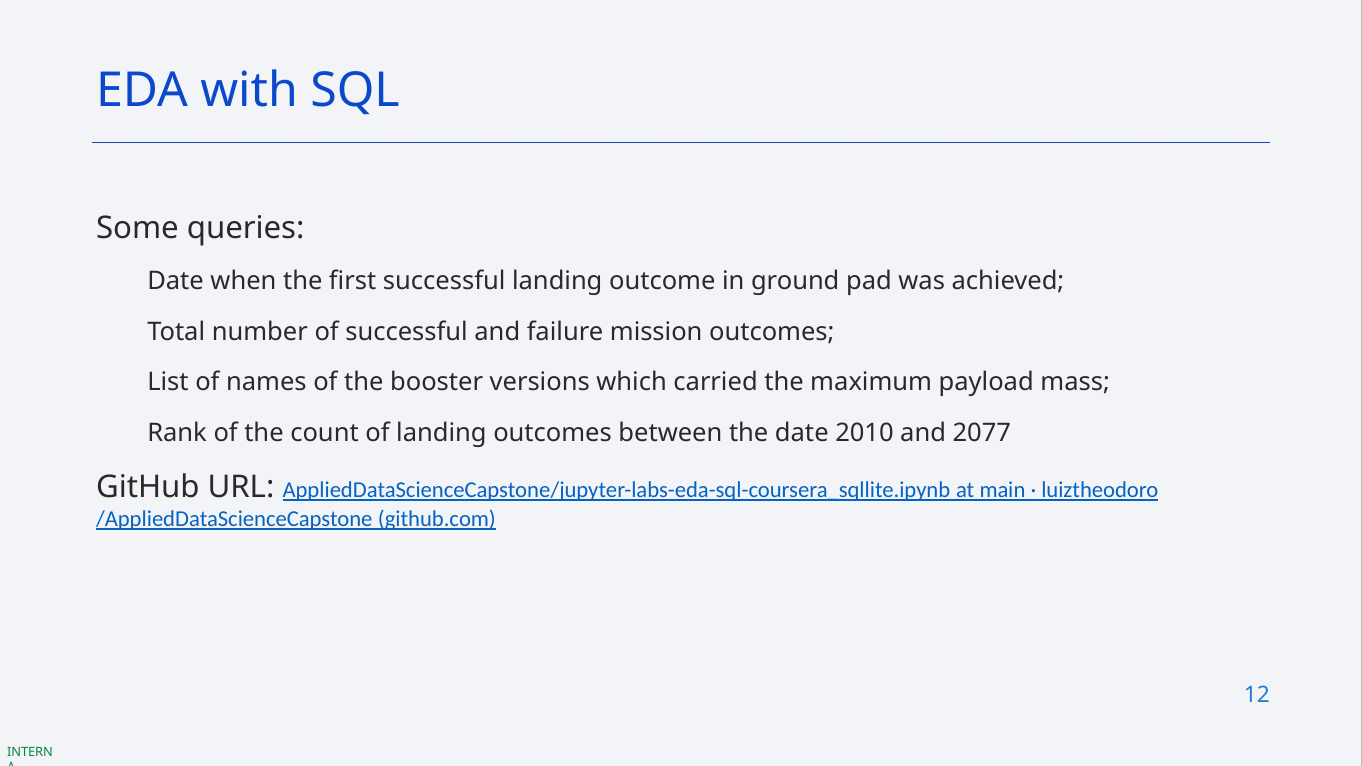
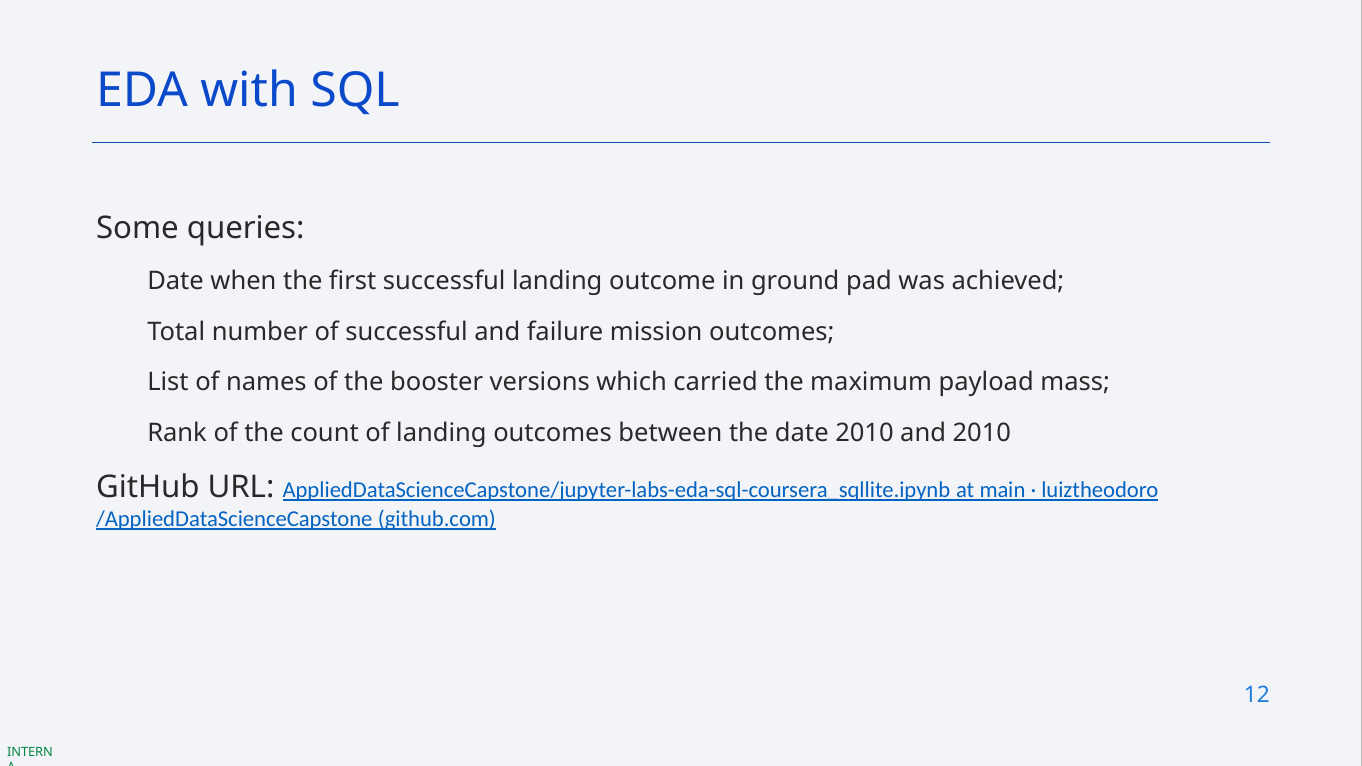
and 2077: 2077 -> 2010 (982, 433)
